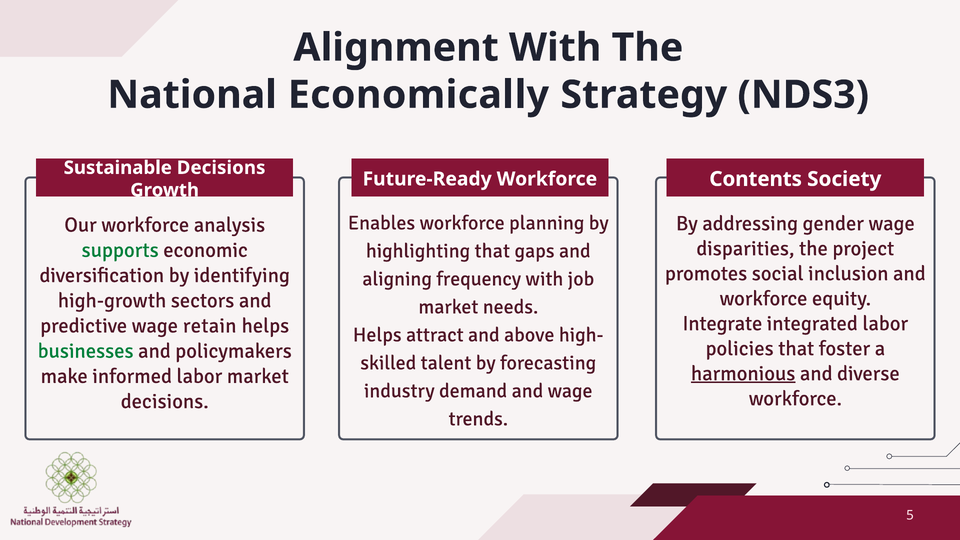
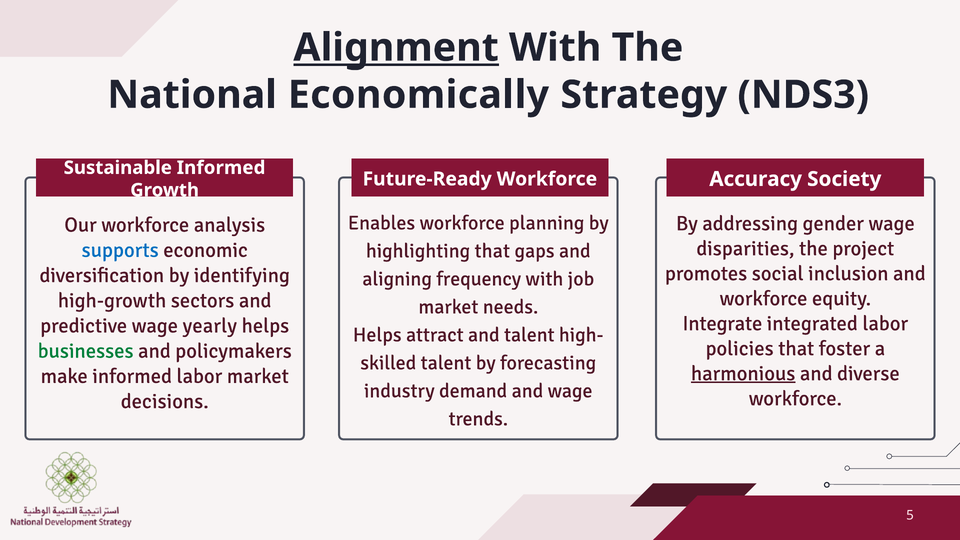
Alignment underline: none -> present (396, 48)
Sustainable Decisions: Decisions -> Informed (221, 168)
Contents: Contents -> Accuracy (756, 179)
supports colour: green -> blue (120, 250)
retain: retain -> yearly (210, 326)
and above: above -> talent (529, 335)
